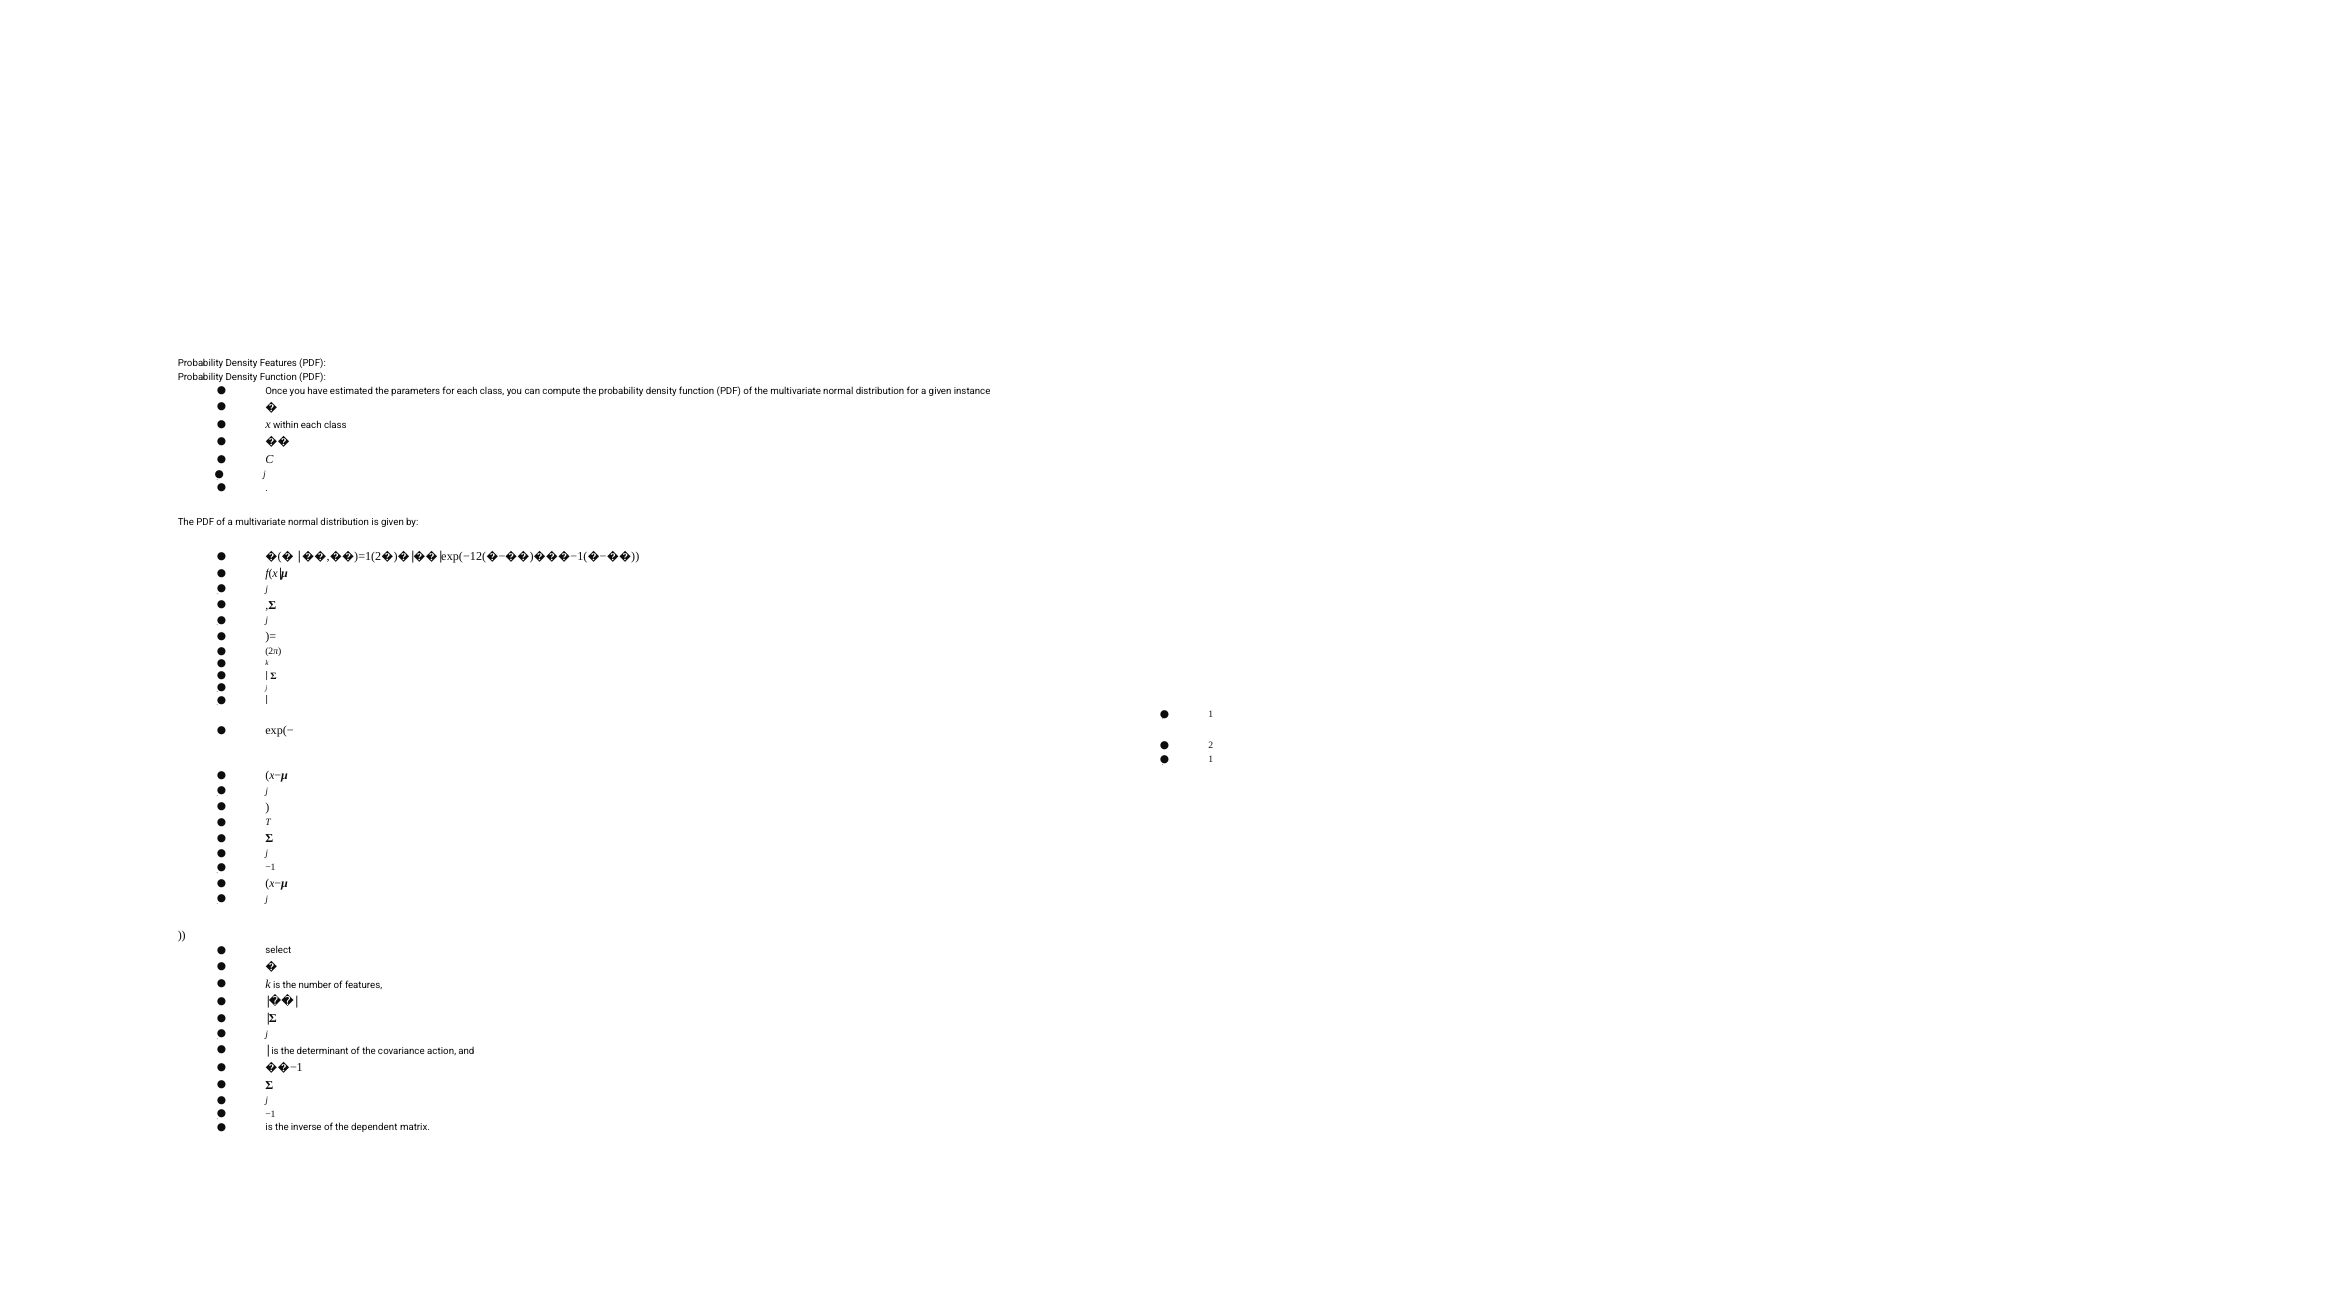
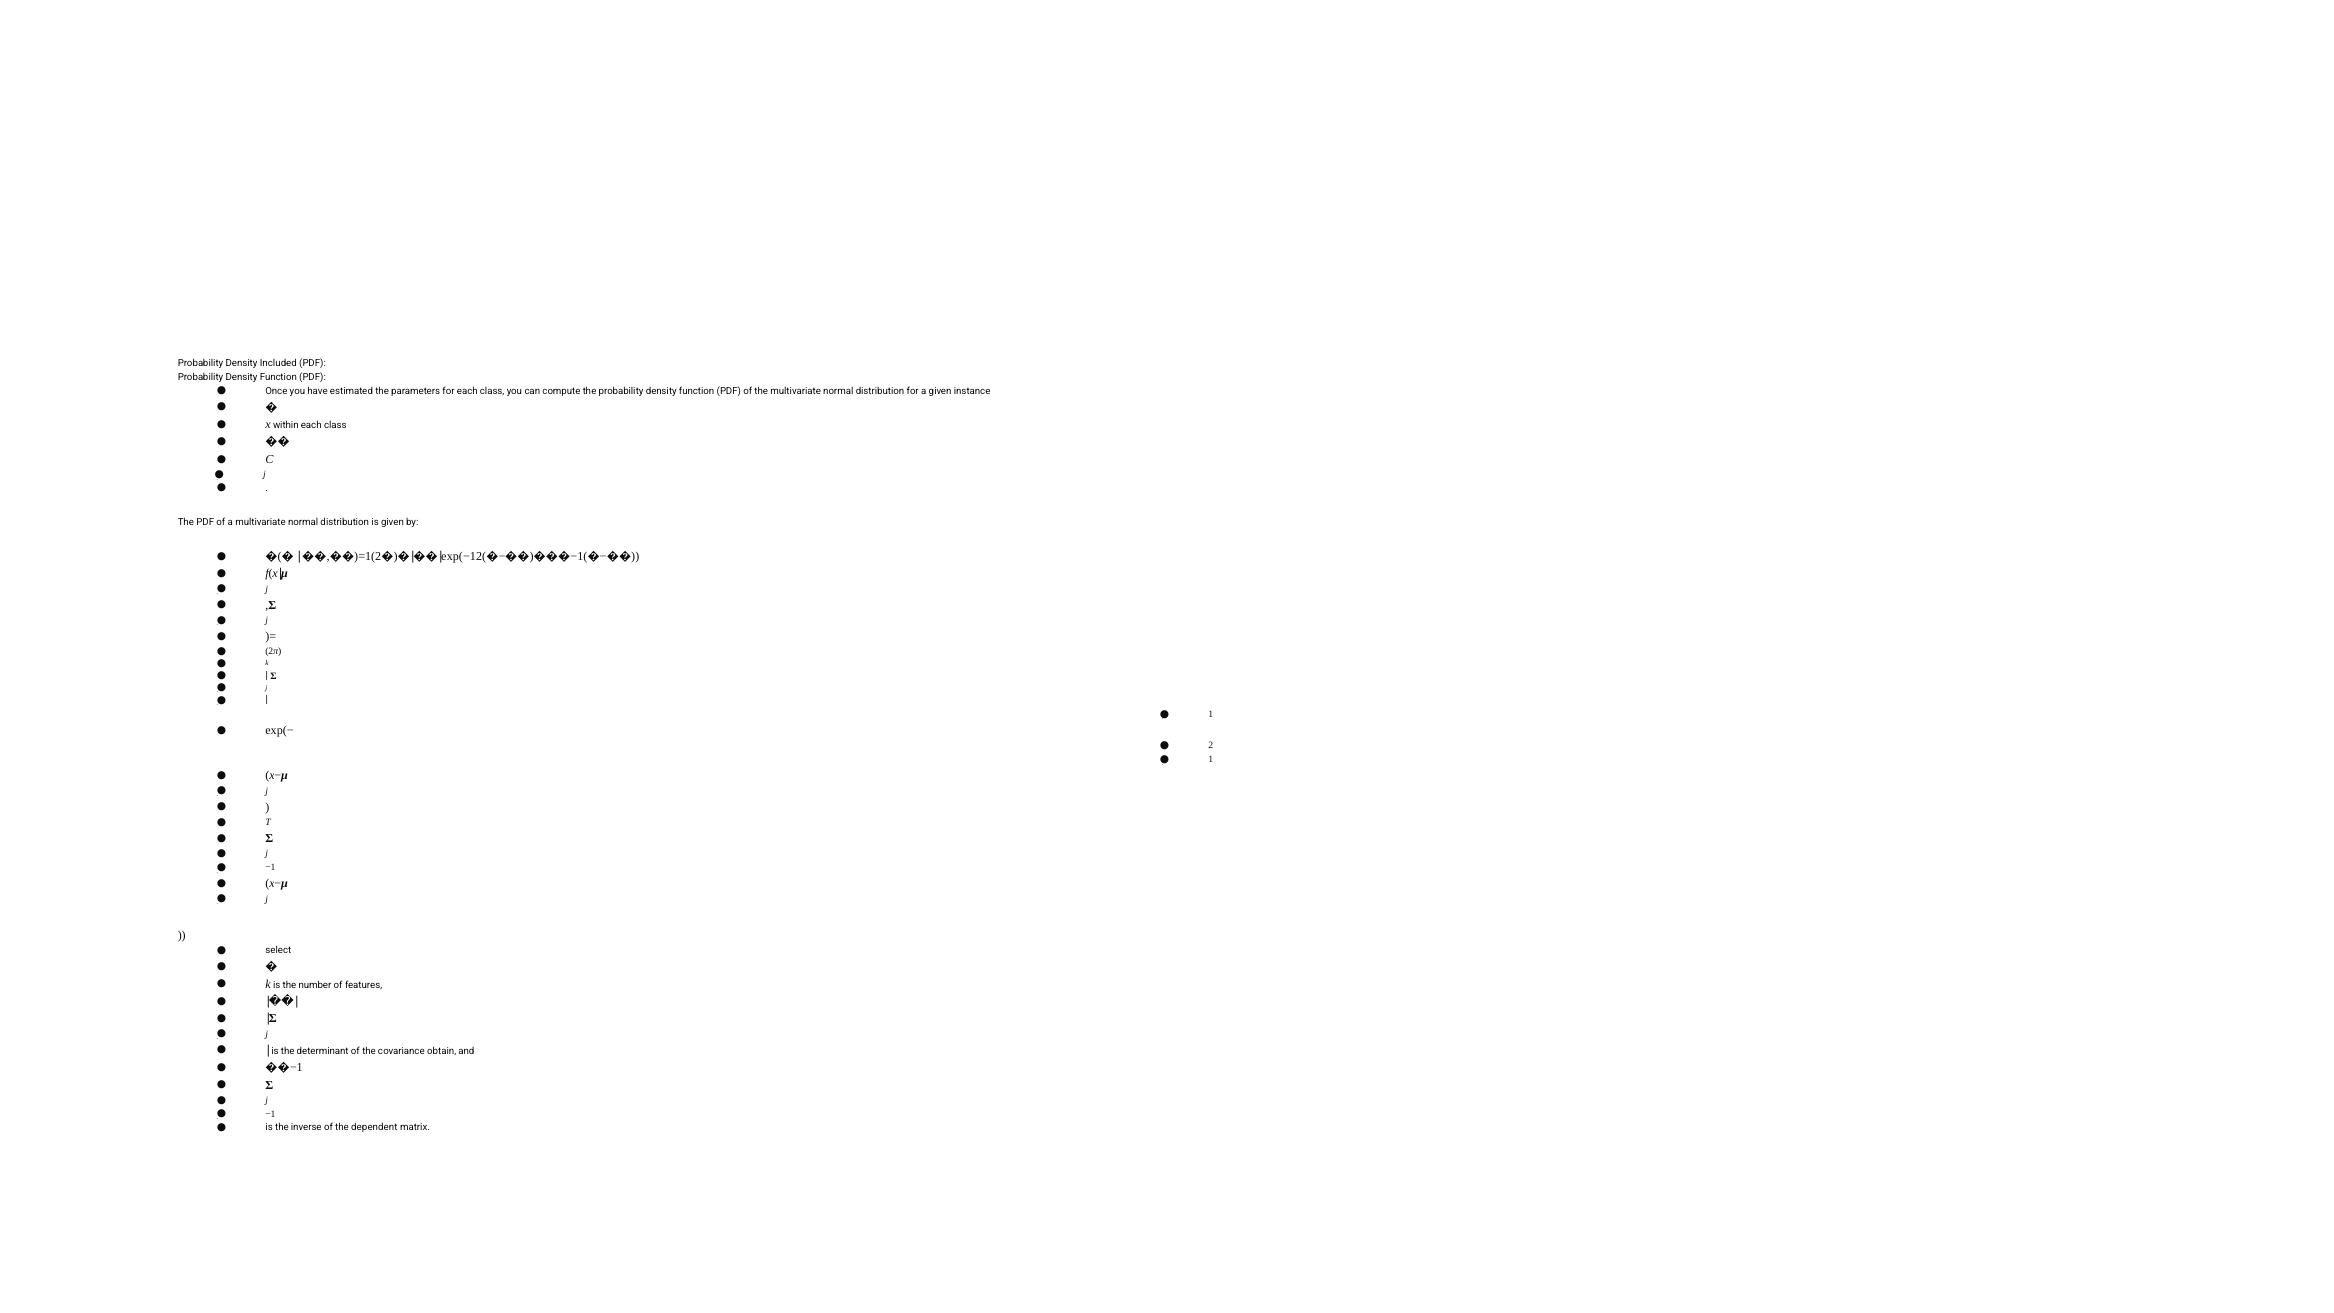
Density Features: Features -> Included (278, 363)
action: action -> obtain (442, 1051)
